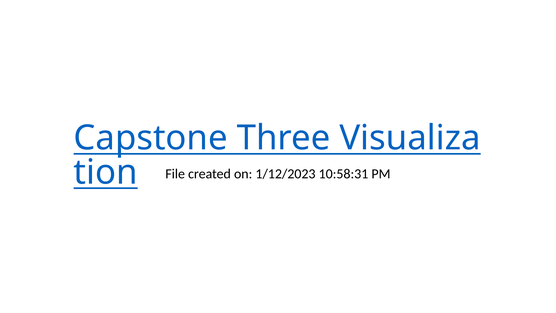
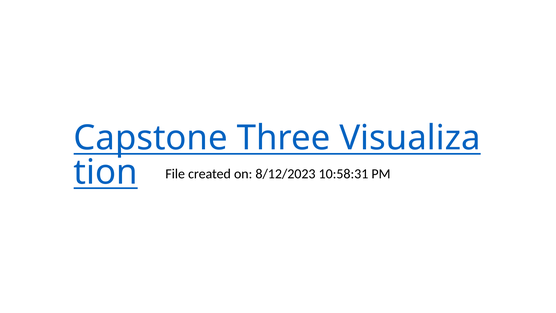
1/12/2023: 1/12/2023 -> 8/12/2023 (285, 174)
